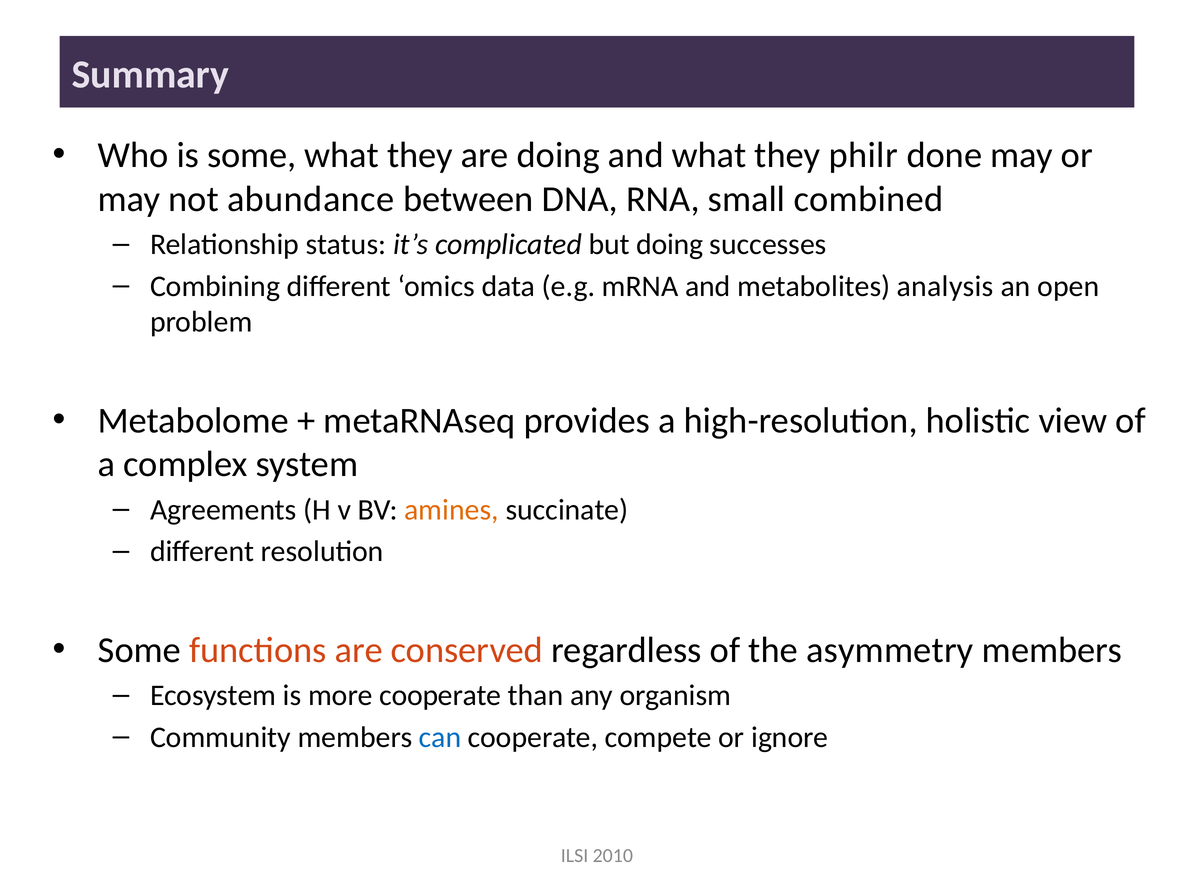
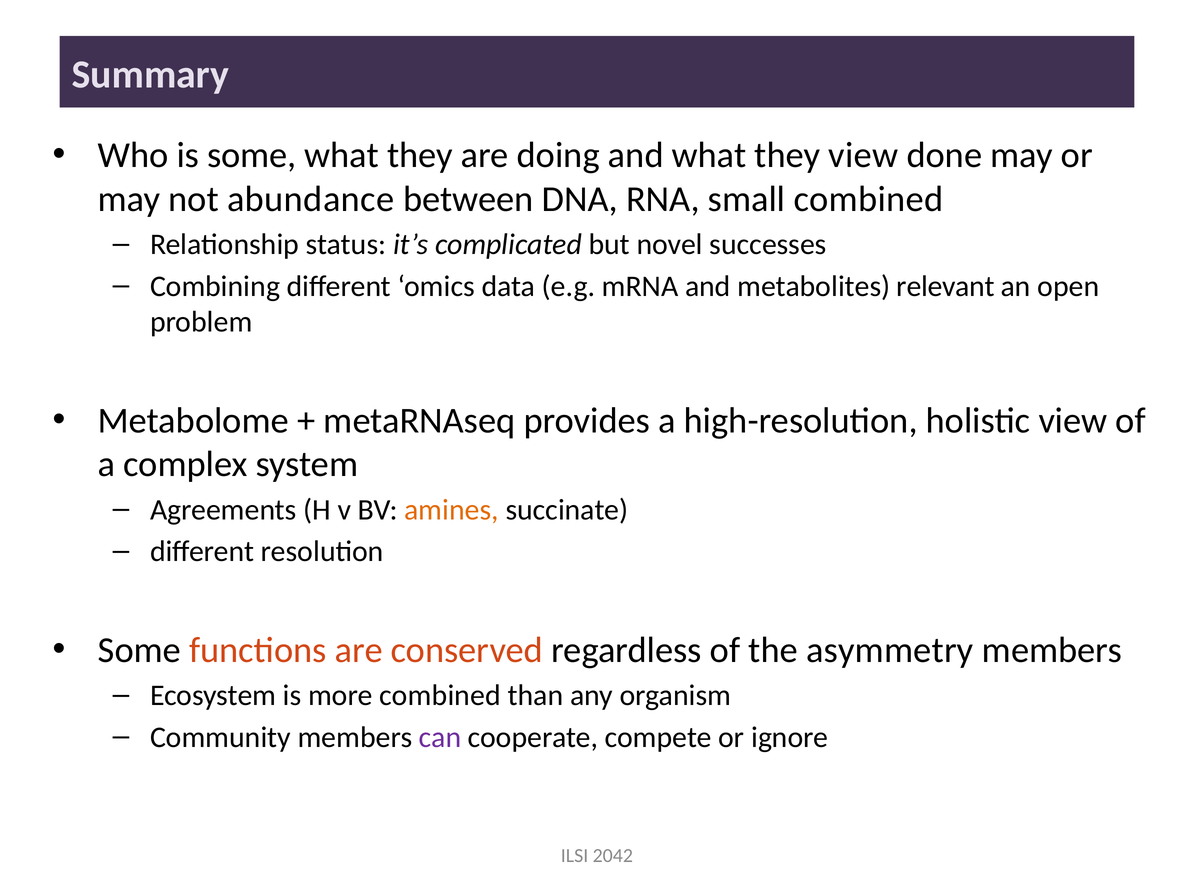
they philr: philr -> view (863, 155)
but doing: doing -> novel (670, 244)
analysis: analysis -> relevant (946, 286)
more cooperate: cooperate -> combined (440, 695)
can colour: blue -> purple (440, 737)
2010: 2010 -> 2042 (613, 855)
